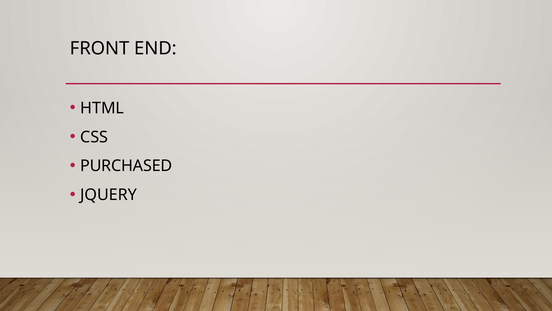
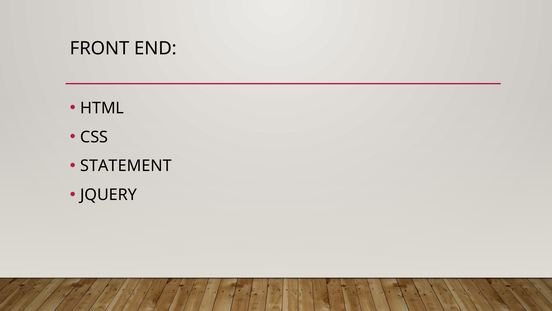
PURCHASED: PURCHASED -> STATEMENT (126, 166)
